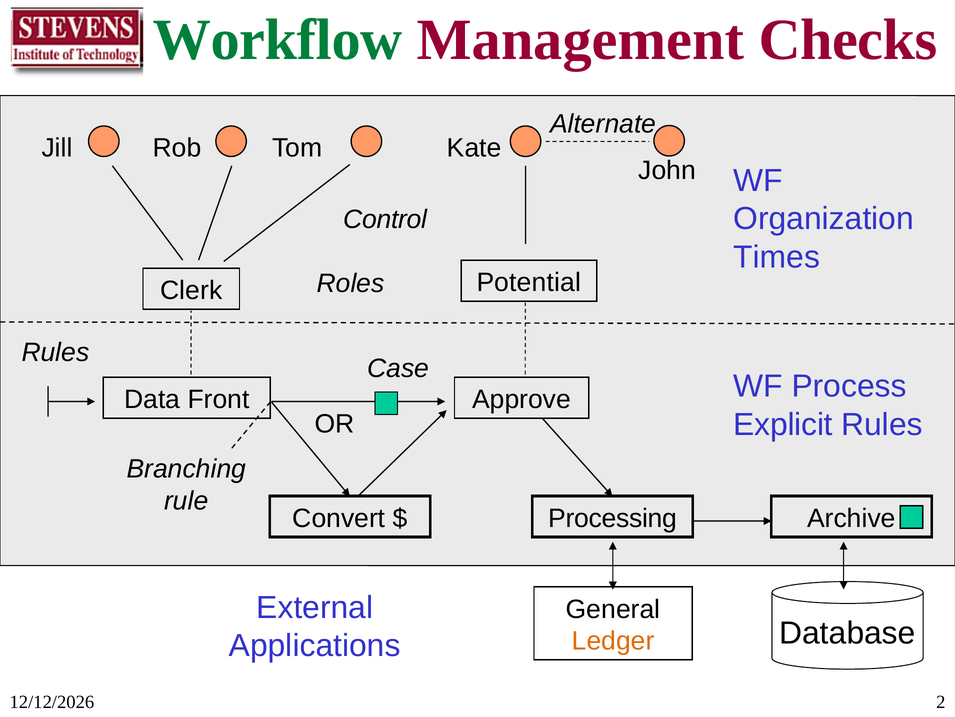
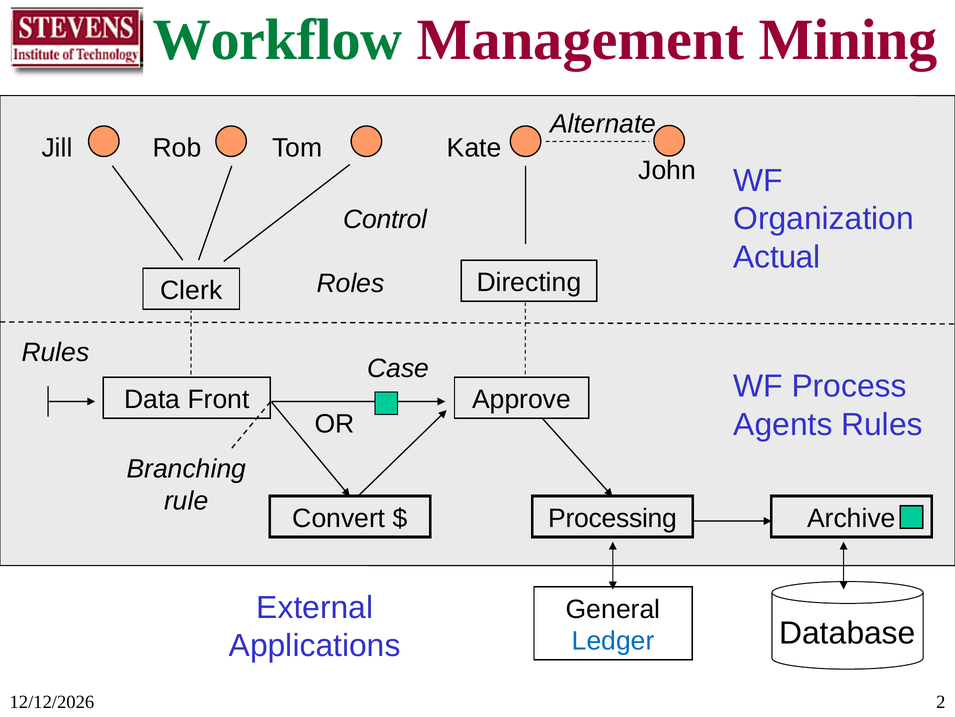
Checks: Checks -> Mining (848, 40)
Times: Times -> Actual (777, 257)
Potential: Potential -> Directing (529, 282)
Explicit: Explicit -> Agents (783, 424)
Ledger colour: orange -> blue (613, 640)
